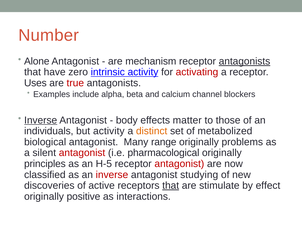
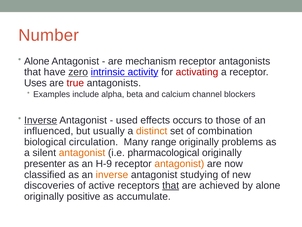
antagonists underline: present -> none (244, 61)
zero underline: none -> present (78, 72)
body: body -> used (127, 120)
matter: matter -> occurs (187, 120)
individuals: individuals -> influenced (49, 131)
but activity: activity -> usually (109, 131)
metabolized: metabolized -> combination (225, 131)
biological antagonist: antagonist -> circulation (93, 142)
antagonist colour: red -> orange (82, 153)
principles: principles -> presenter (45, 163)
H-5: H-5 -> H-9 (104, 163)
antagonist colour: red -> orange (179, 163)
inverse colour: red -> orange (112, 174)
stimulate: stimulate -> achieved (219, 185)
by effect: effect -> alone (268, 185)
interactions: interactions -> accumulate (144, 196)
